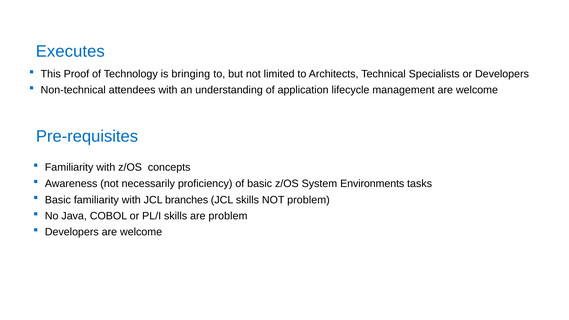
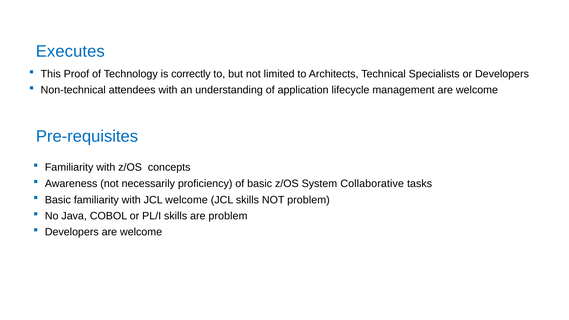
bringing: bringing -> correctly (191, 74)
Environments: Environments -> Collaborative (372, 184)
JCL branches: branches -> welcome (187, 200)
